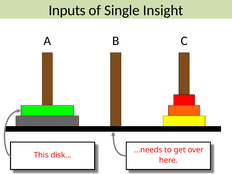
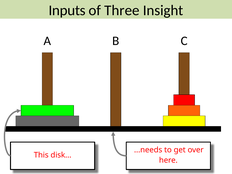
Single: Single -> Three (122, 10)
